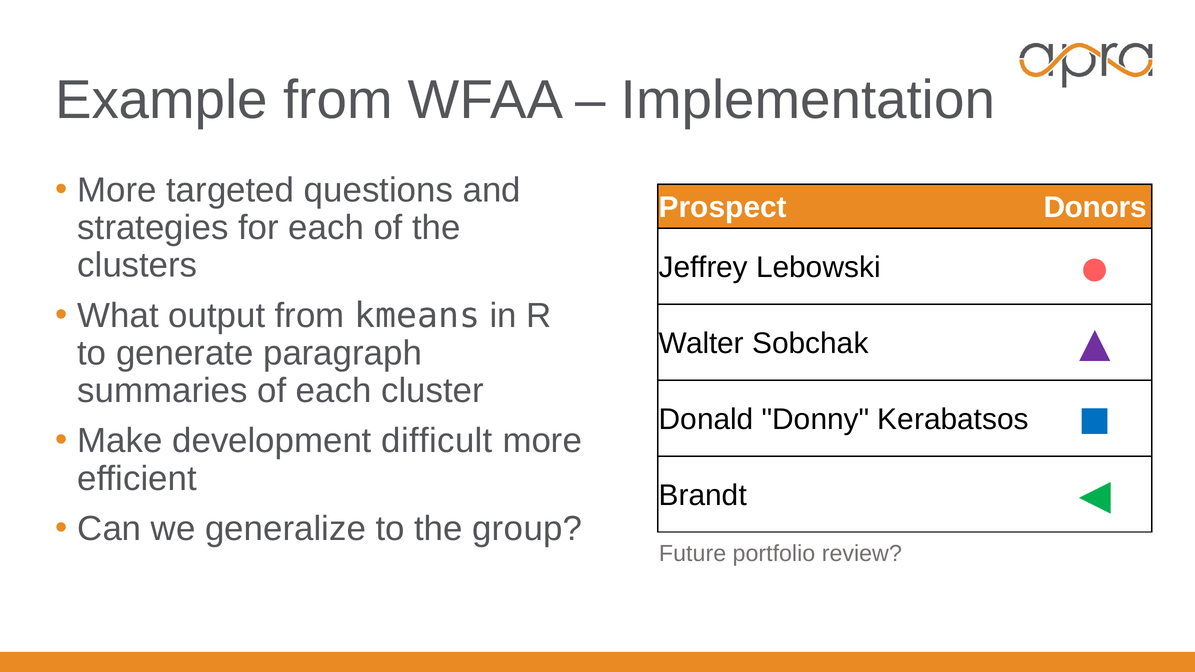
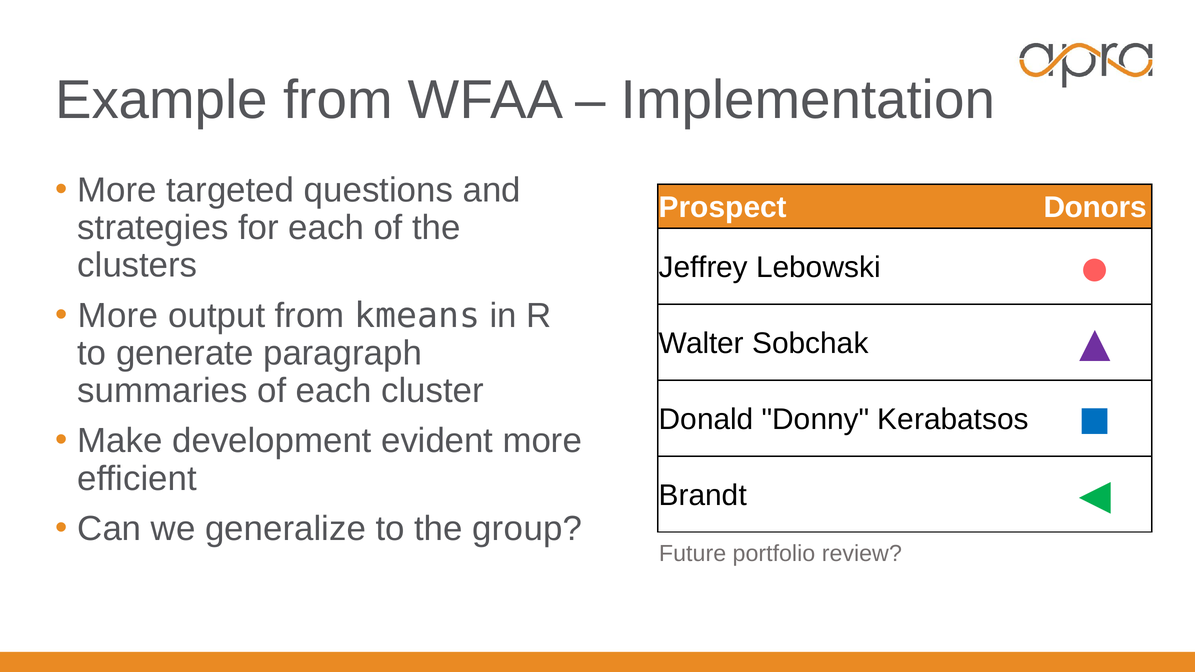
What: What -> More (118, 316)
difficult: difficult -> evident (437, 441)
